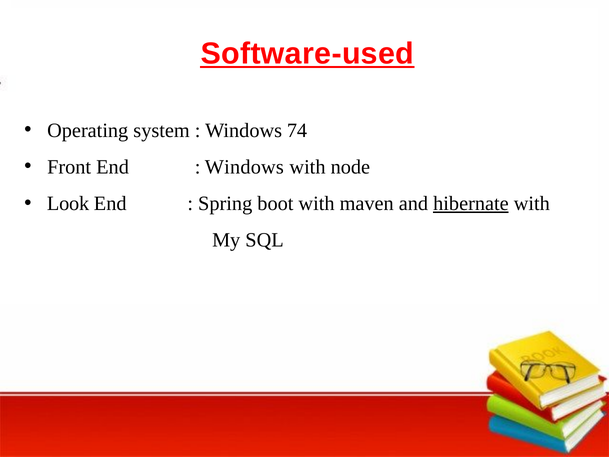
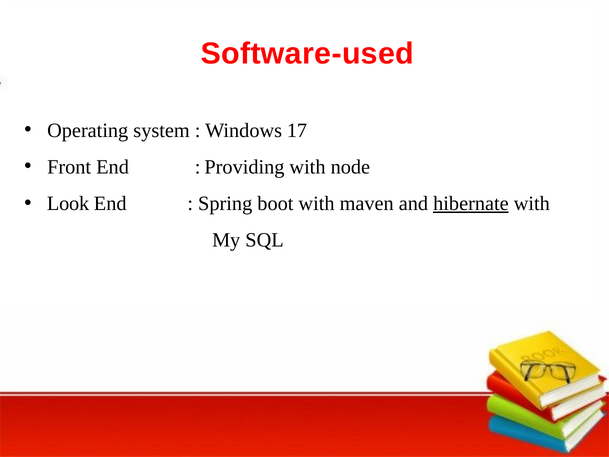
Software-used underline: present -> none (307, 54)
74: 74 -> 17 (297, 130)
Windows: Windows -> Providing (244, 167)
